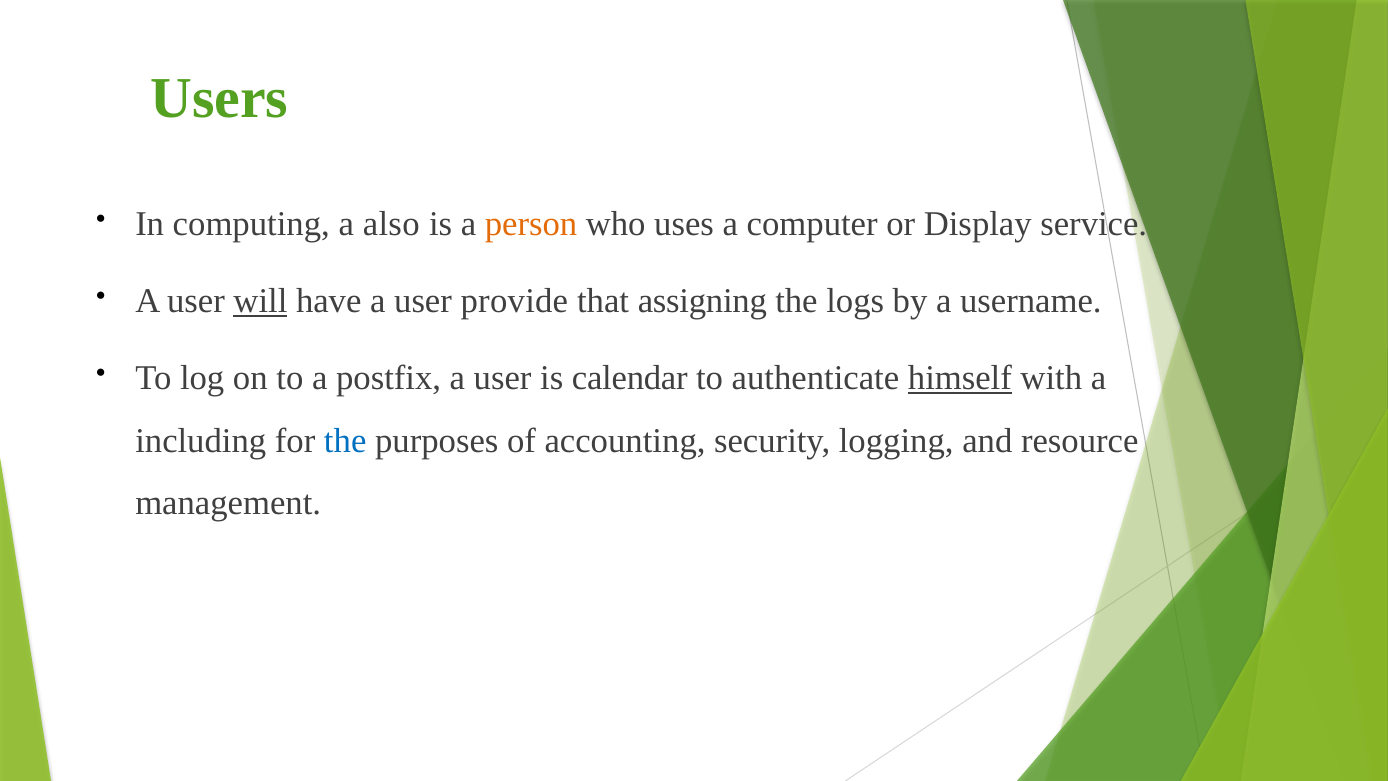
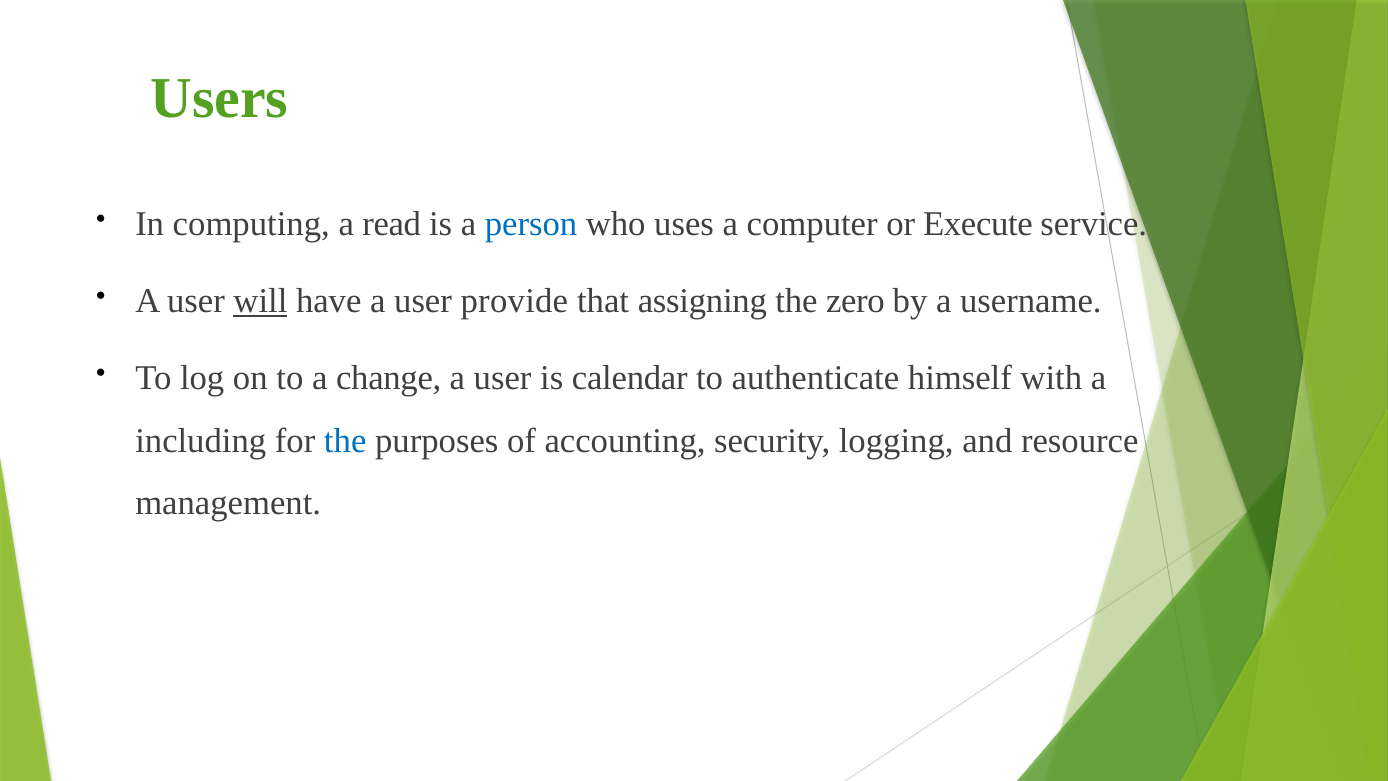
also: also -> read (392, 224)
person colour: orange -> blue (531, 224)
Display: Display -> Execute (978, 224)
logs: logs -> zero (855, 301)
postfix: postfix -> change (389, 378)
himself underline: present -> none (960, 378)
